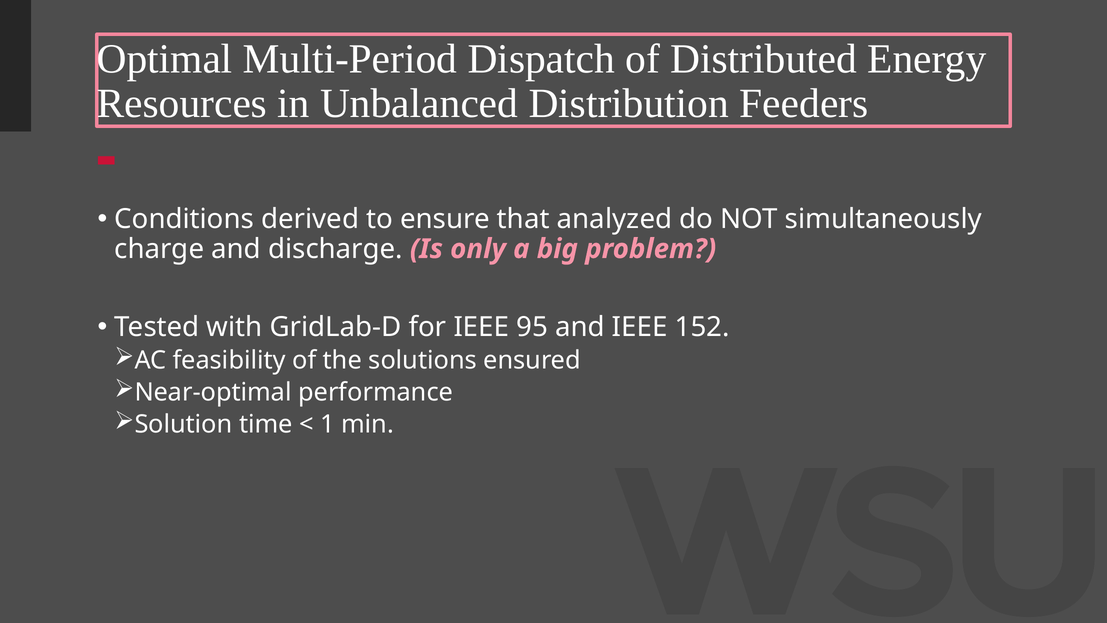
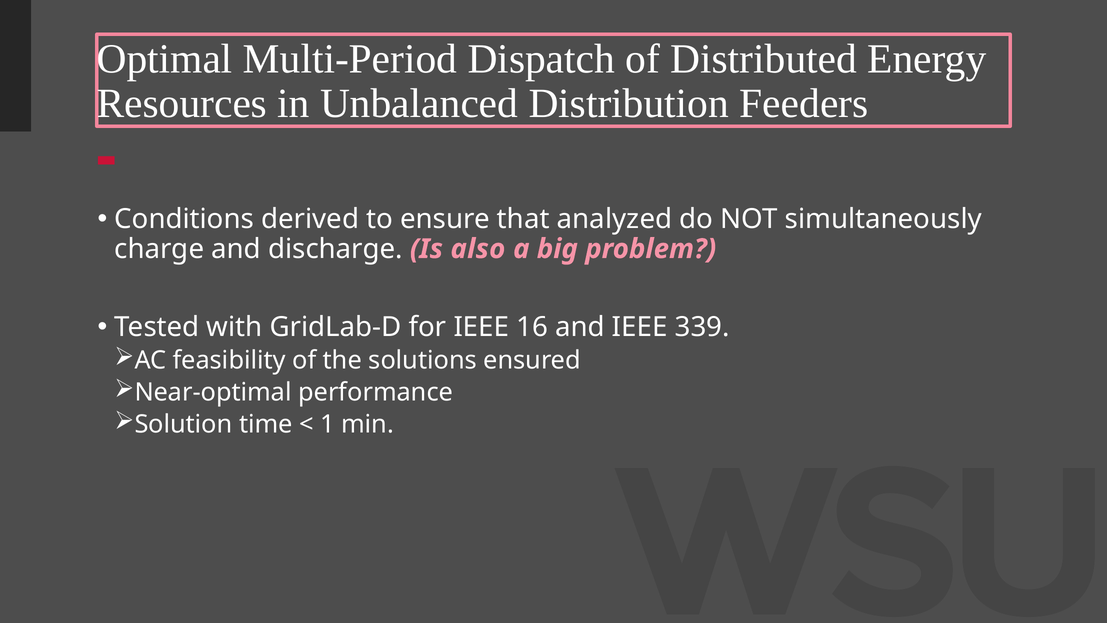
only: only -> also (478, 249)
95: 95 -> 16 (532, 327)
152: 152 -> 339 (702, 327)
